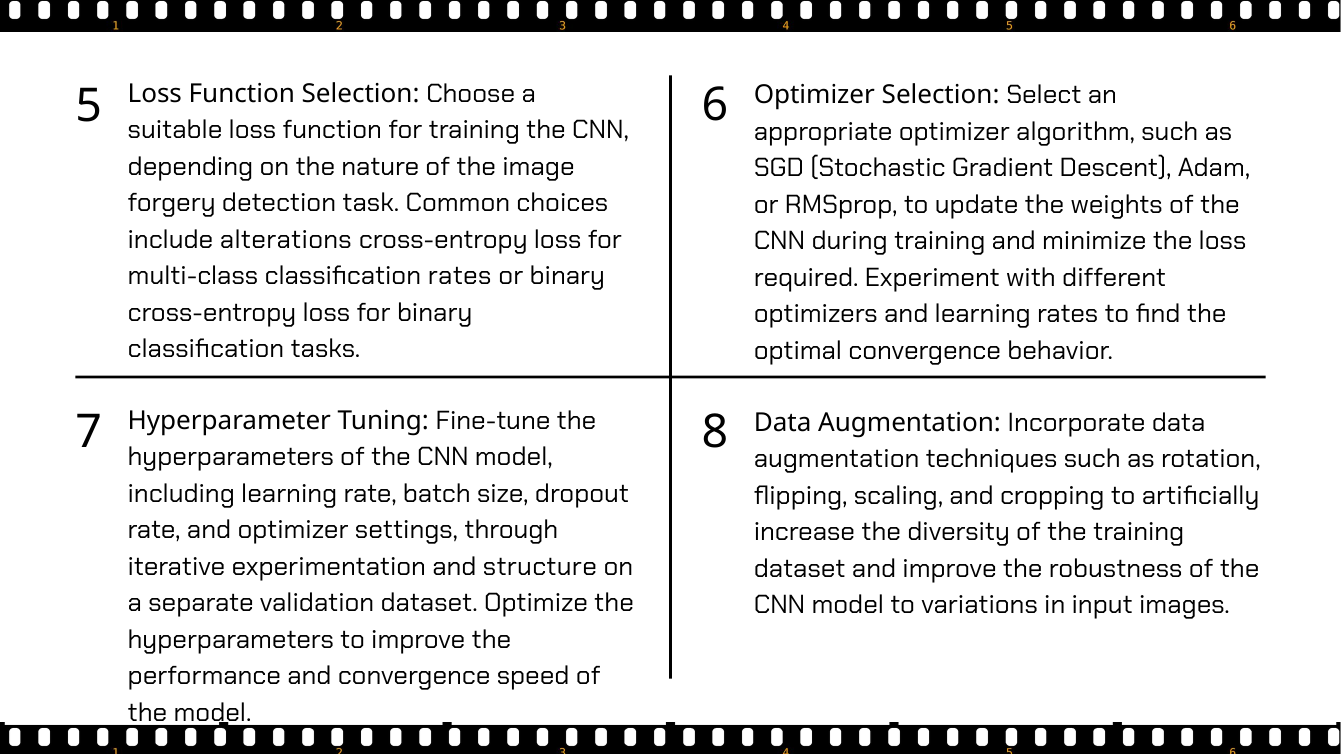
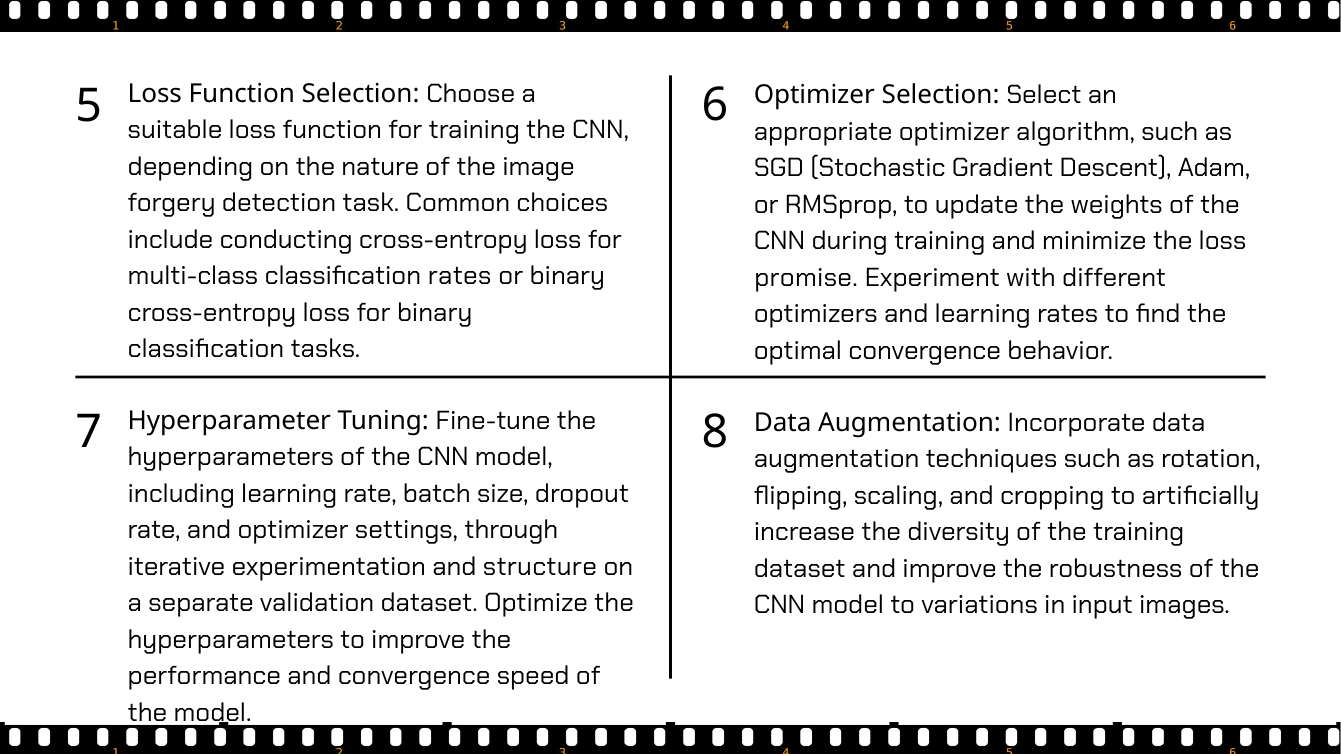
alterations: alterations -> conducting (286, 240)
required: required -> promise (806, 278)
